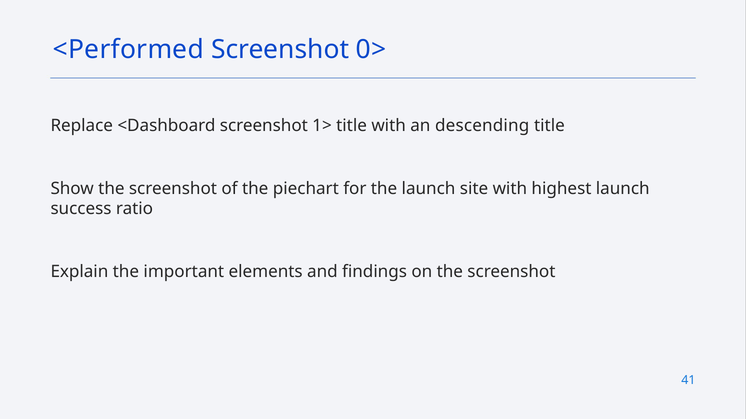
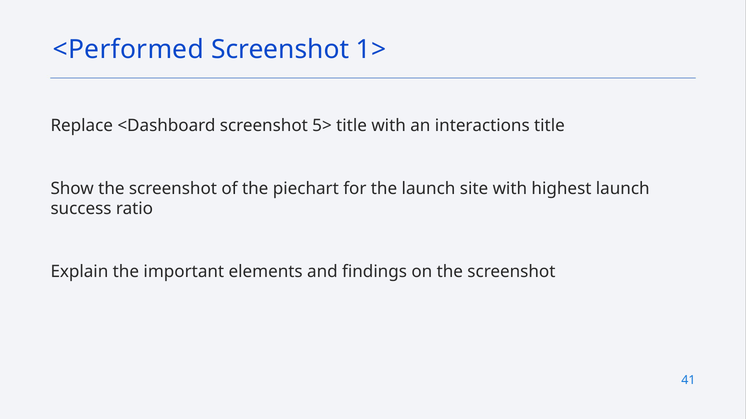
0>: 0> -> 1> (371, 50)
1>: 1> -> 5> (322, 126)
descending: descending -> interactions (482, 126)
